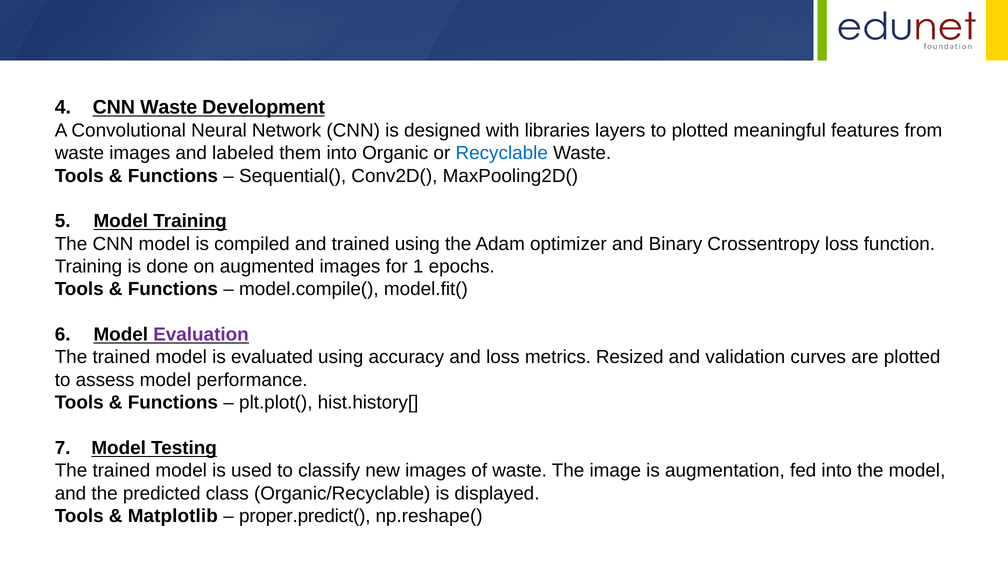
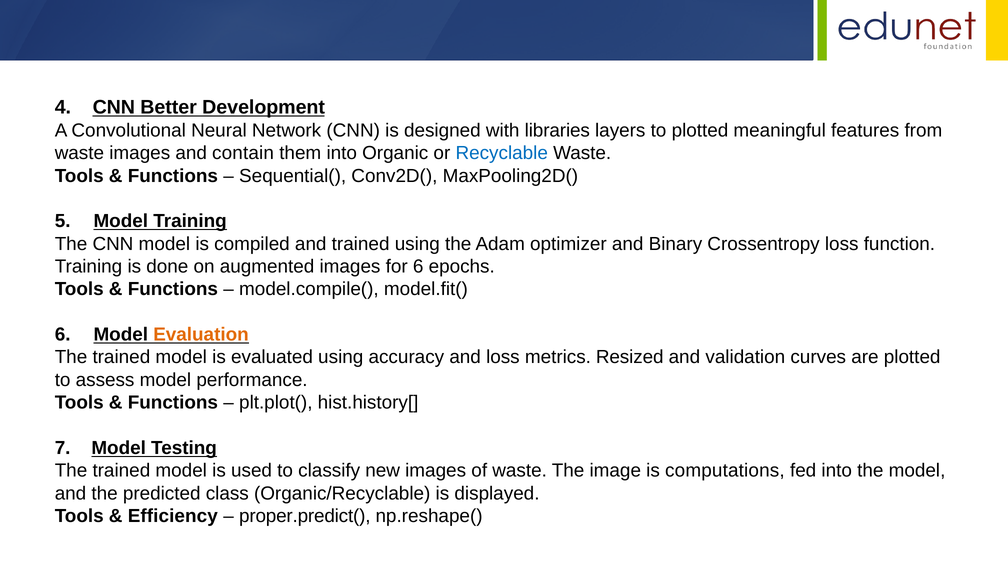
CNN Waste: Waste -> Better (169, 107)
labeled: labeled -> contain (243, 153)
for 1: 1 -> 6 (418, 266)
Evaluation colour: purple -> orange (201, 335)
augmentation: augmentation -> computations (725, 471)
Matplotlib: Matplotlib -> Efficiency (173, 516)
